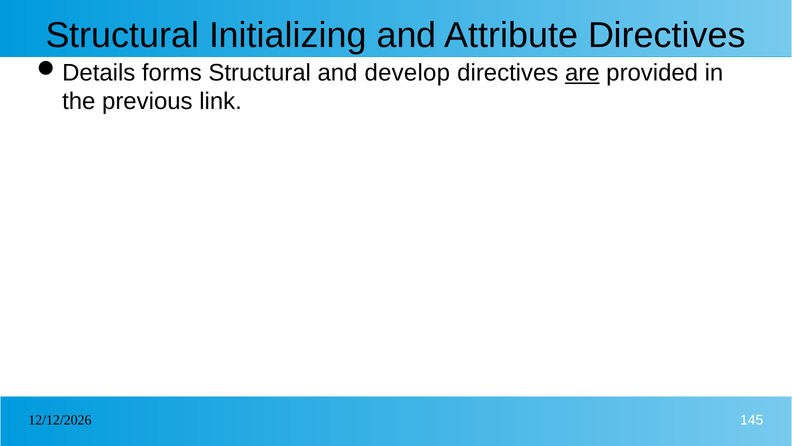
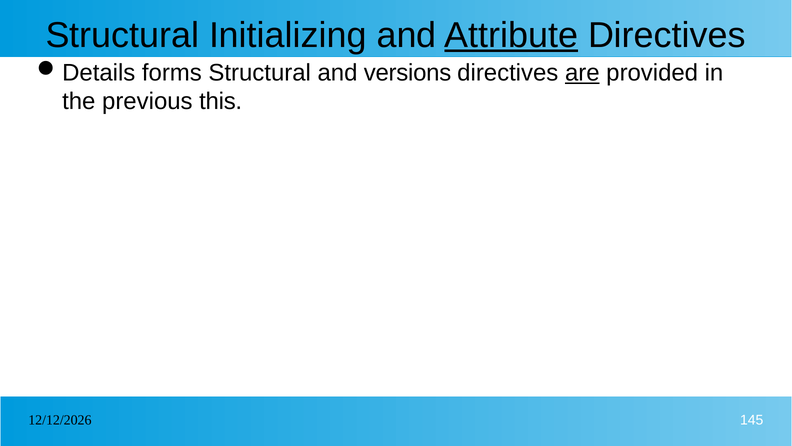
Attribute underline: none -> present (511, 35)
develop: develop -> versions (408, 73)
link: link -> this (221, 101)
